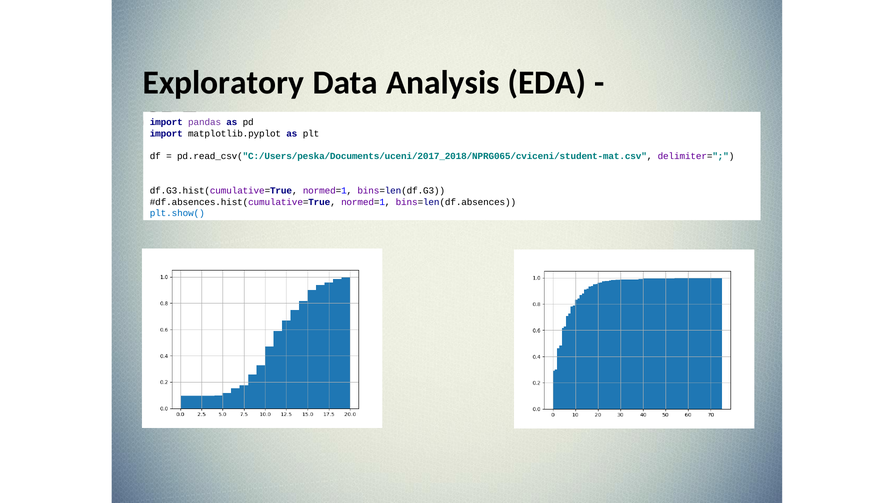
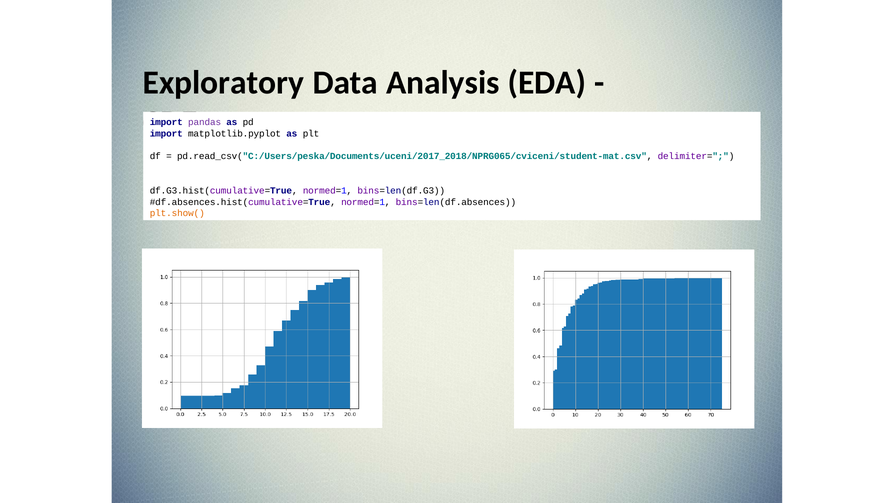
plt.show( colour: blue -> orange (177, 213)
